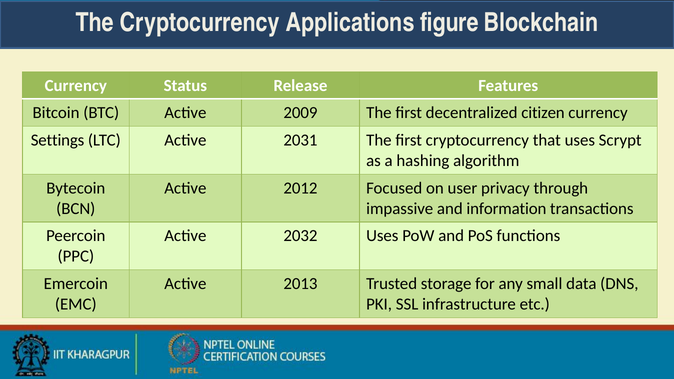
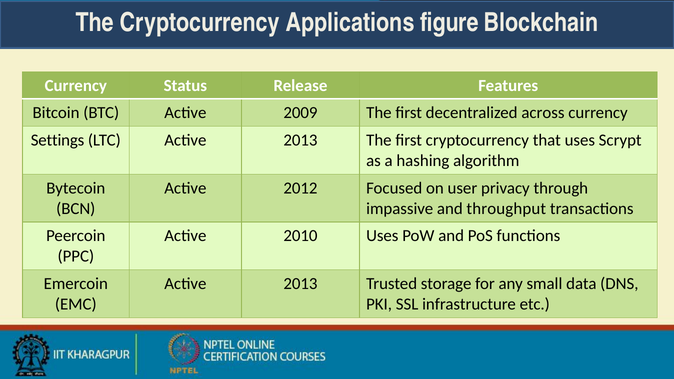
citizen: citizen -> across (543, 113)
LTC Active 2031: 2031 -> 2013 (300, 140)
information: information -> throughput (506, 209)
2032: 2032 -> 2010 (300, 236)
